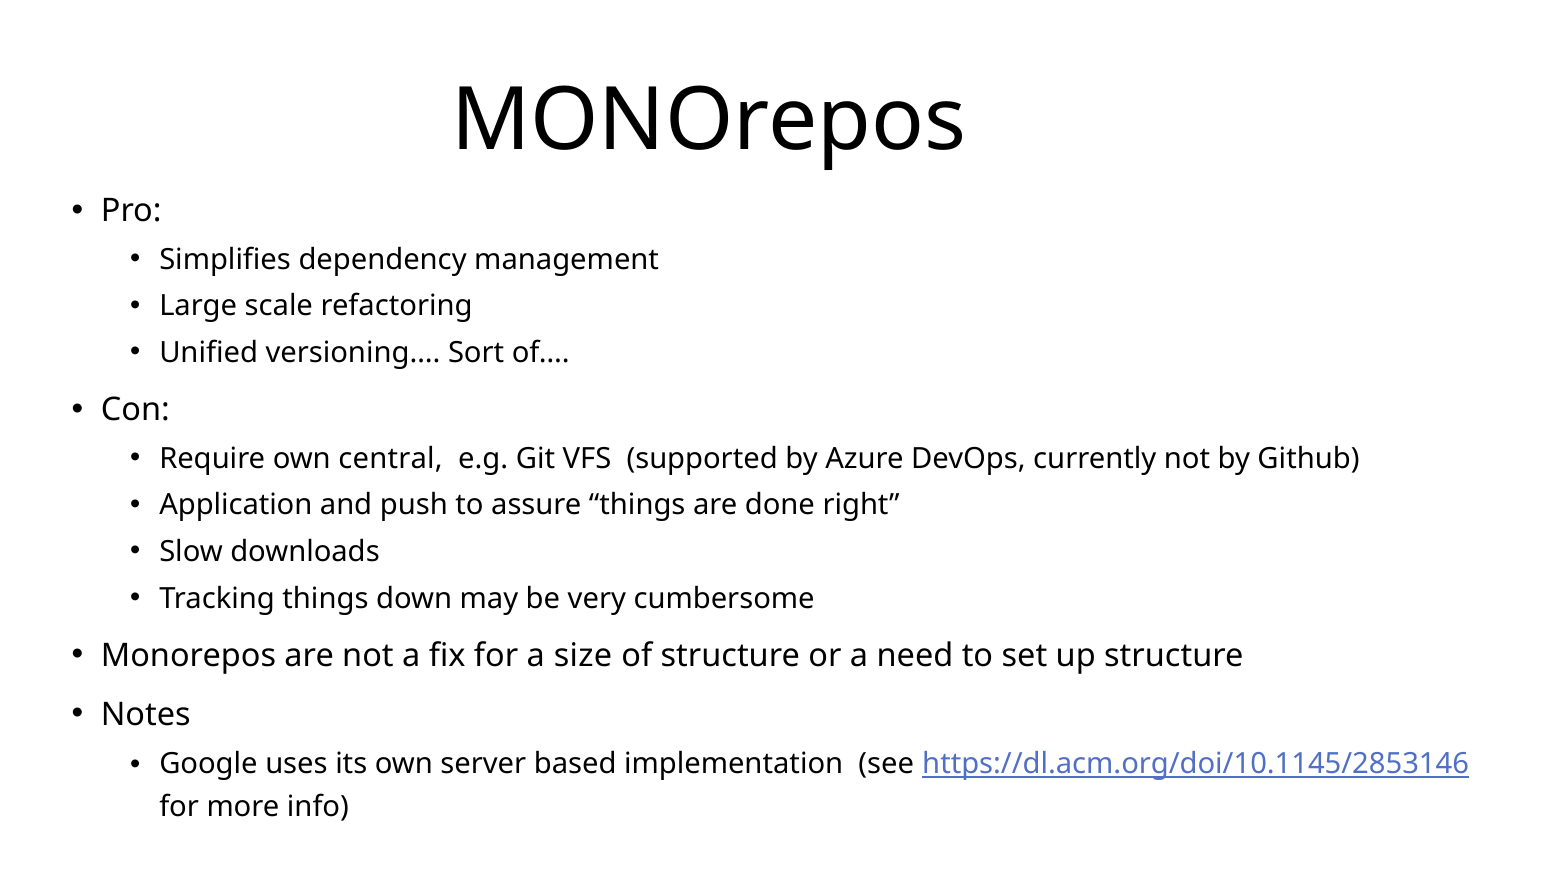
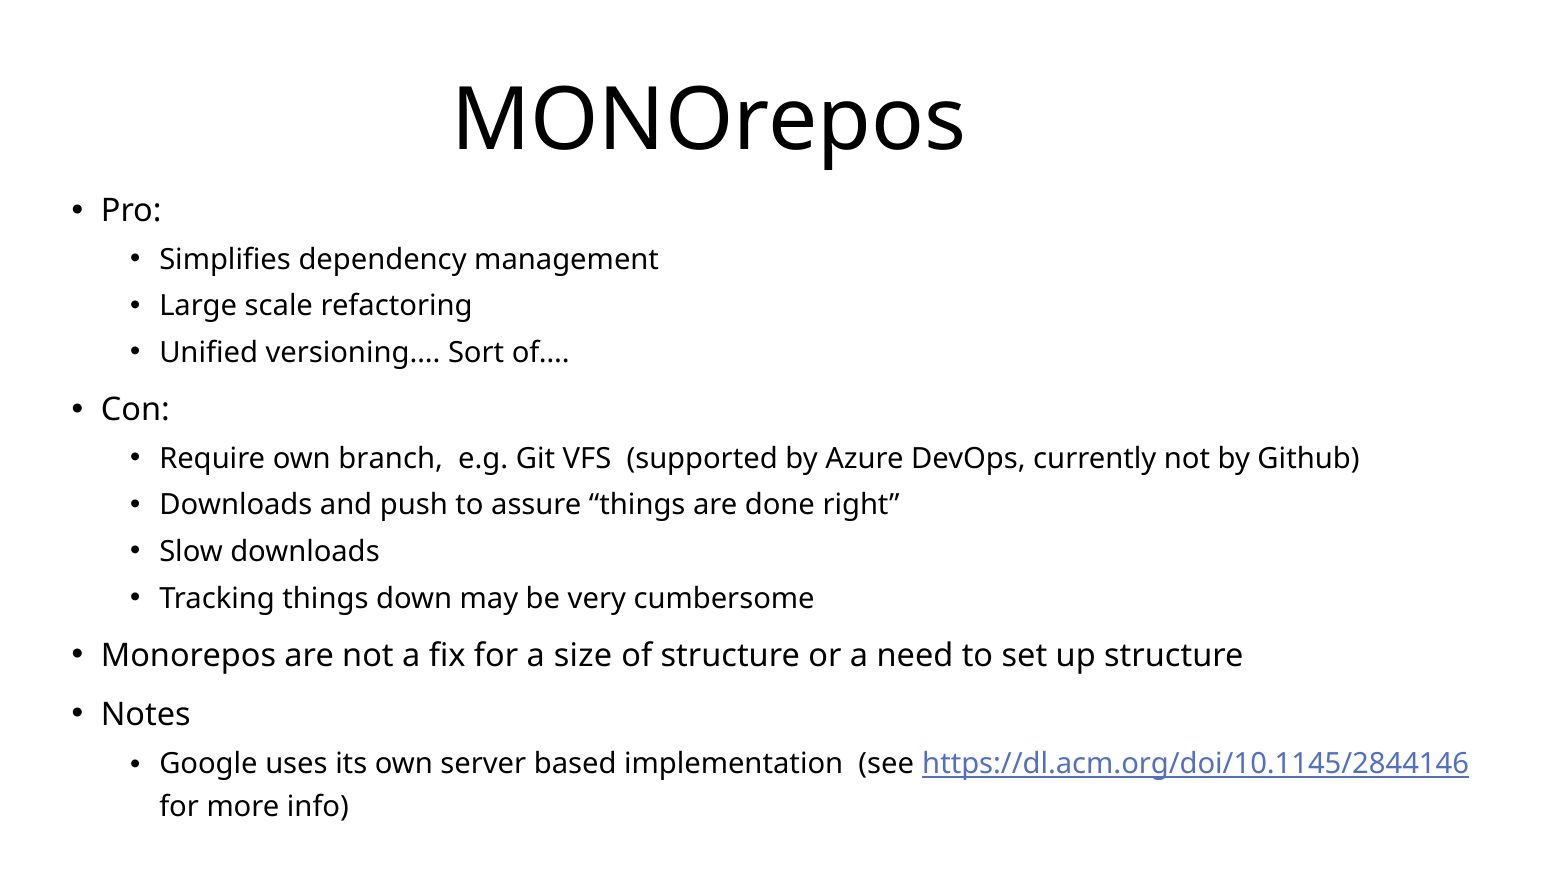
central: central -> branch (391, 458)
Application: Application -> Downloads (236, 505)
https://dl.acm.org/doi/10.1145/2853146: https://dl.acm.org/doi/10.1145/2853146 -> https://dl.acm.org/doi/10.1145/2844146 (1196, 763)
